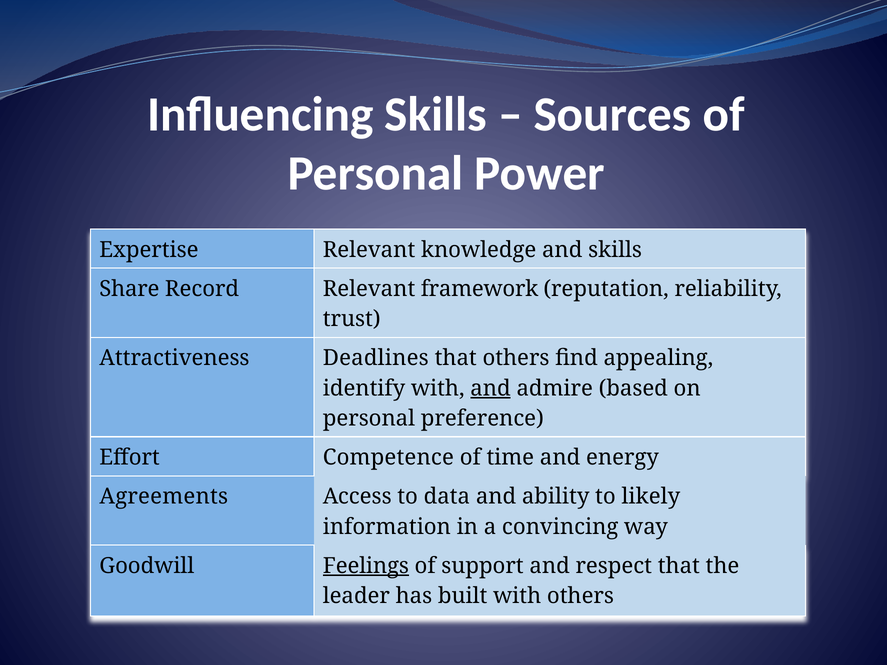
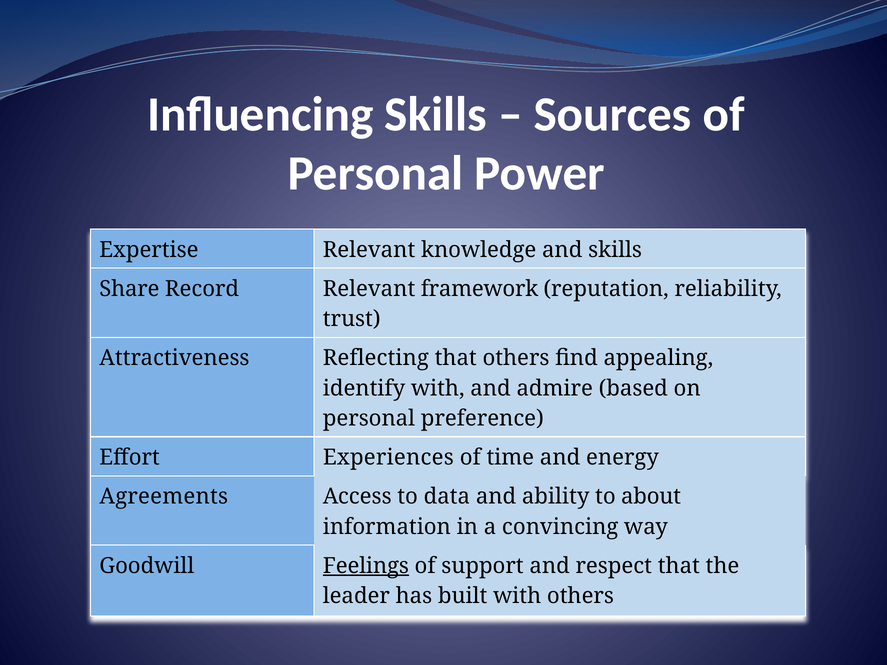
Deadlines: Deadlines -> Reflecting (376, 358)
and underline: present -> none (490, 388)
Competence: Competence -> Experiences (388, 458)
likely: likely -> about (651, 497)
